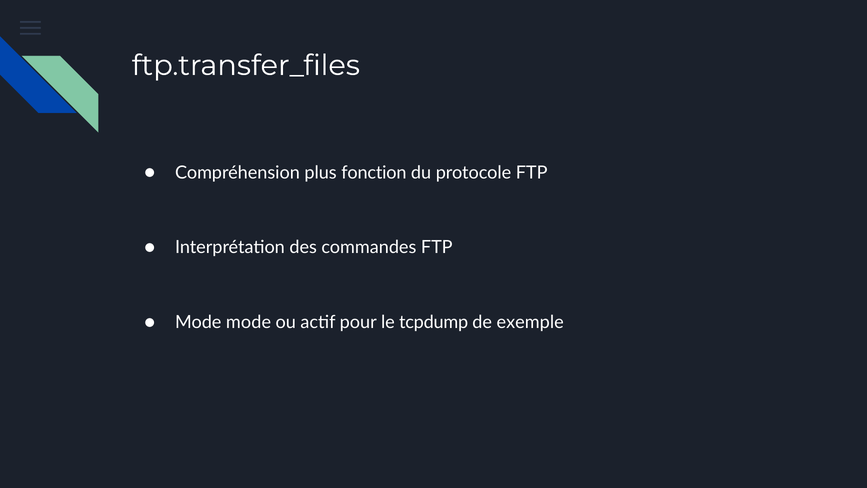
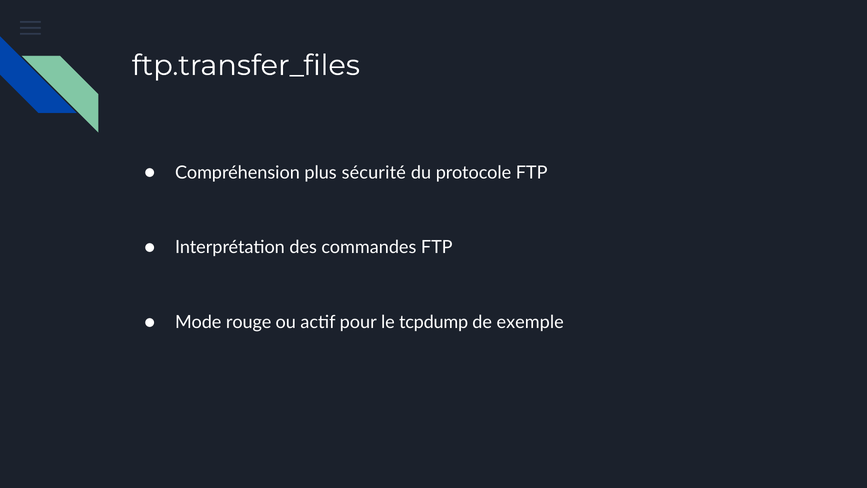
fonction: fonction -> sécurité (374, 173)
Mode mode: mode -> rouge (249, 322)
